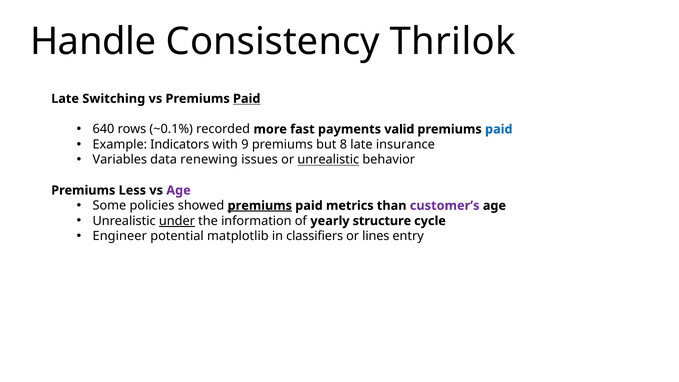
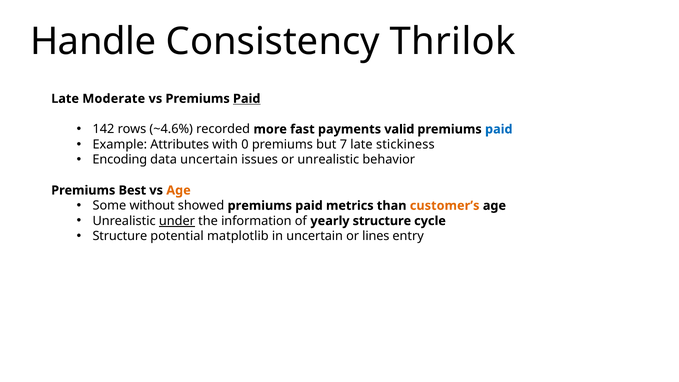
Switching: Switching -> Moderate (114, 99)
640: 640 -> 142 (103, 129)
~0.1%: ~0.1% -> ~4.6% (171, 129)
Indicators: Indicators -> Attributes (180, 144)
9: 9 -> 0 (245, 144)
8: 8 -> 7 (343, 144)
insurance: insurance -> stickiness (405, 144)
Variables: Variables -> Encoding (120, 160)
data renewing: renewing -> uncertain (209, 160)
unrealistic underline: present -> none (328, 160)
Less: Less -> Best (132, 190)
Age colour: purple -> orange (179, 190)
policies: policies -> without (152, 206)
premiums underline: present -> none (260, 206)
customer’s colour: purple -> orange (445, 206)
Engineer: Engineer -> Structure (120, 236)
in classifiers: classifiers -> uncertain (315, 236)
